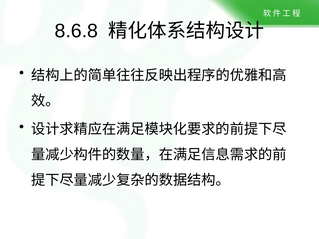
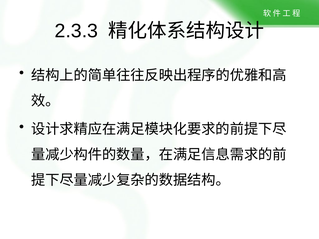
8.6.8: 8.6.8 -> 2.3.3 (76, 31)
